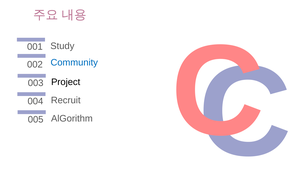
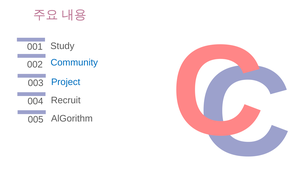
Project colour: black -> blue (66, 82)
